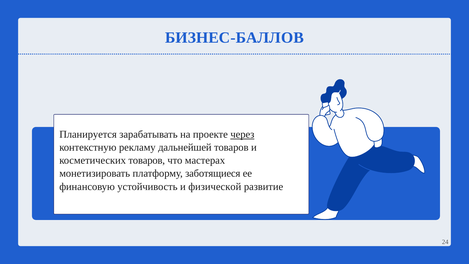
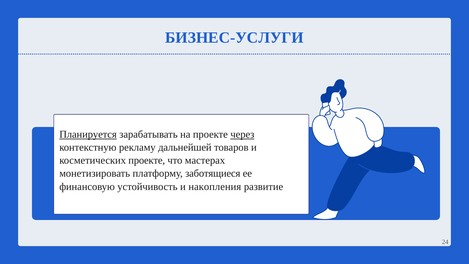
БИЗНЕС-БАЛЛОВ: БИЗНЕС-БАЛЛОВ -> БИЗНЕС-УСЛУГИ (234, 38)
Планируется underline: none -> present (88, 134)
косметических товаров: товаров -> проекте (147, 160)
физической: физической -> накопления (215, 186)
